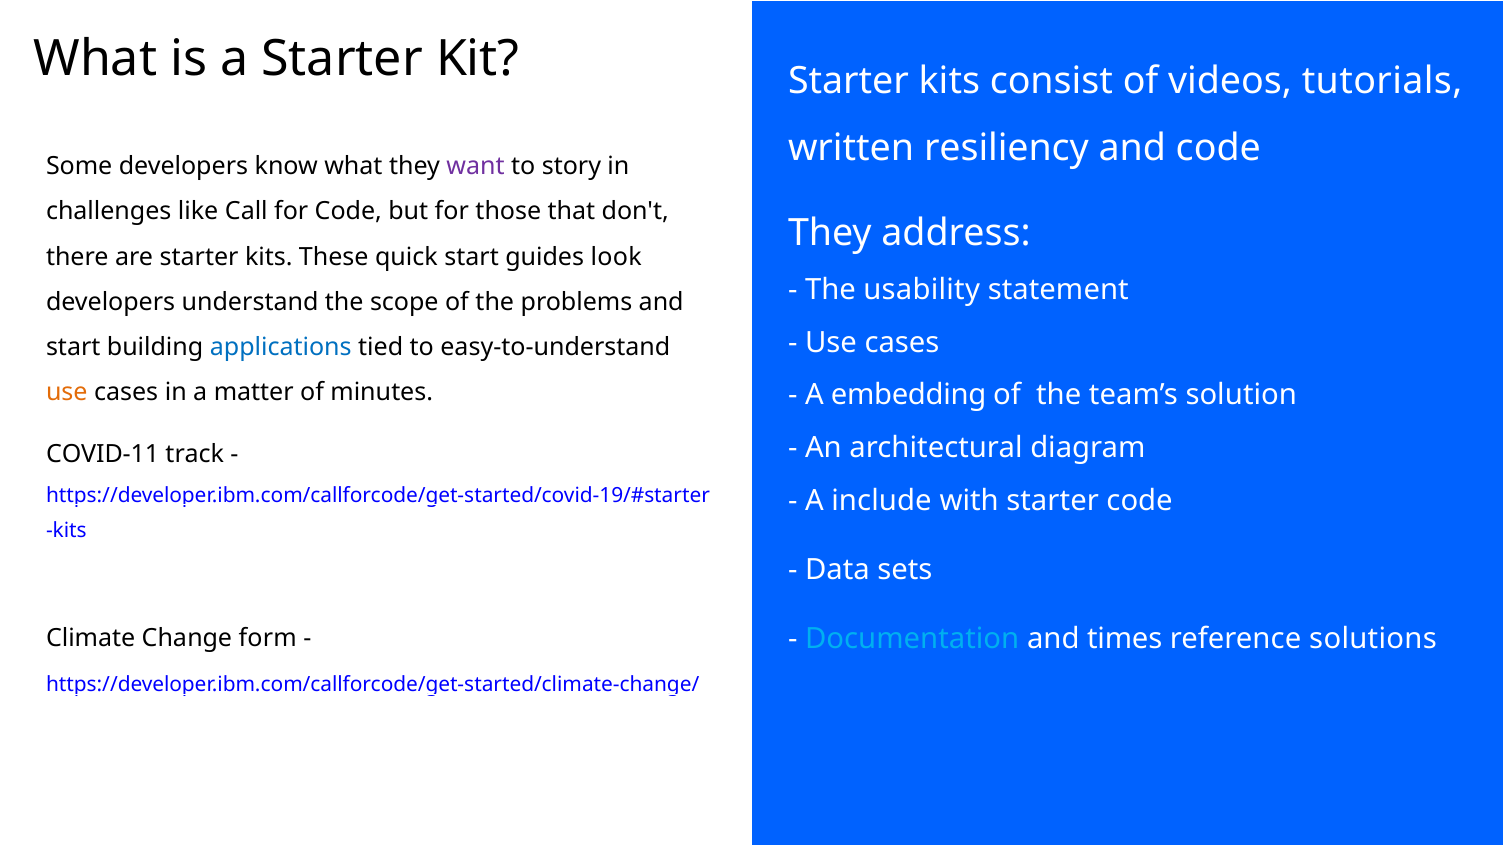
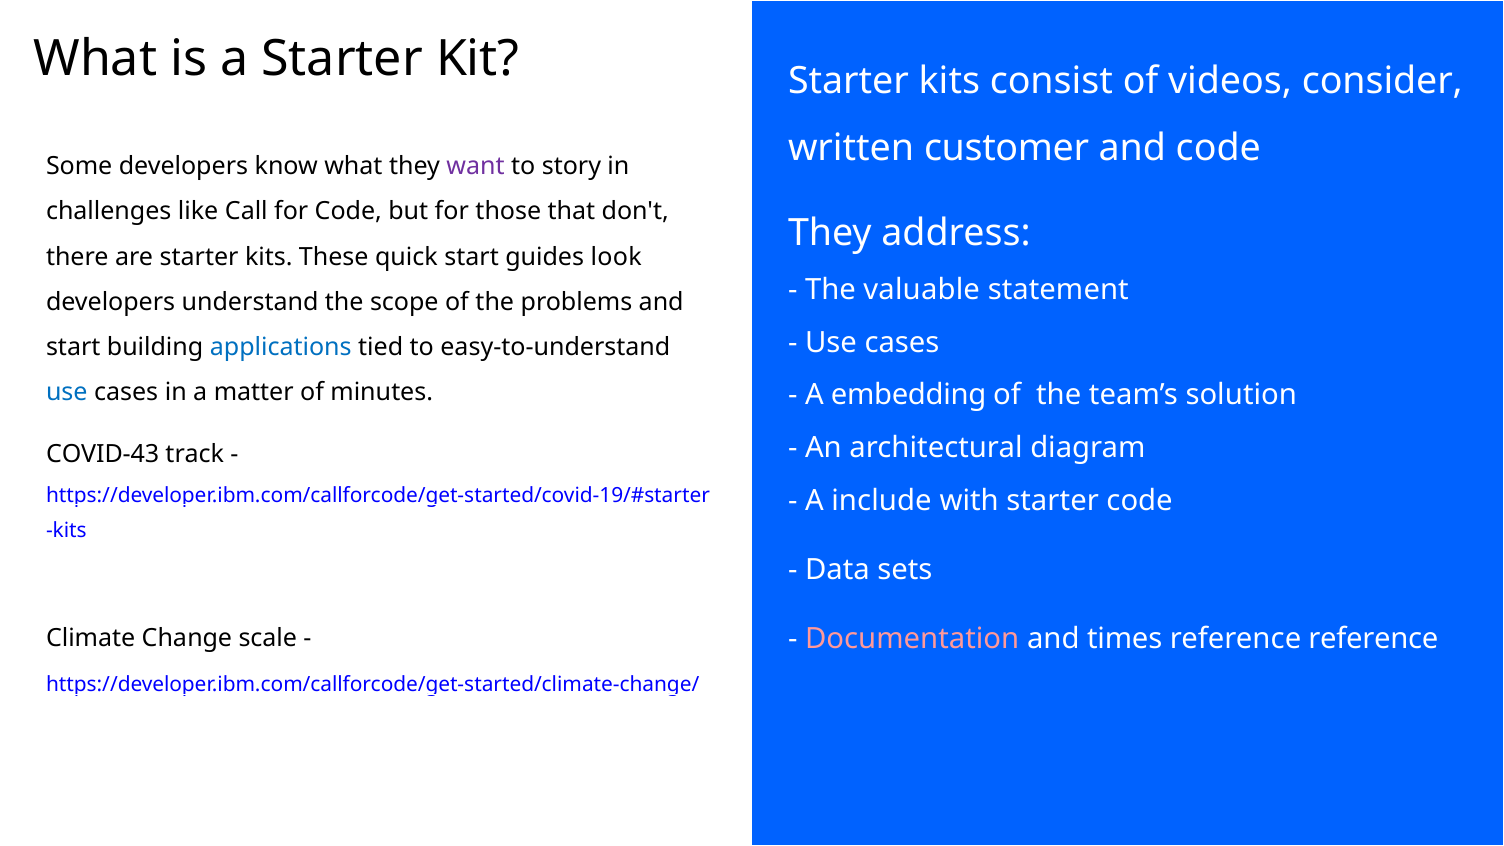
tutorials: tutorials -> consider (1382, 81)
resiliency: resiliency -> customer (1007, 149)
usability: usability -> valuable (922, 290)
use colour: orange -> blue (67, 392)
COVID-11: COVID-11 -> COVID-43 (103, 454)
Documentation colour: light blue -> pink (912, 639)
reference solutions: solutions -> reference (1373, 639)
form: form -> scale (268, 638)
